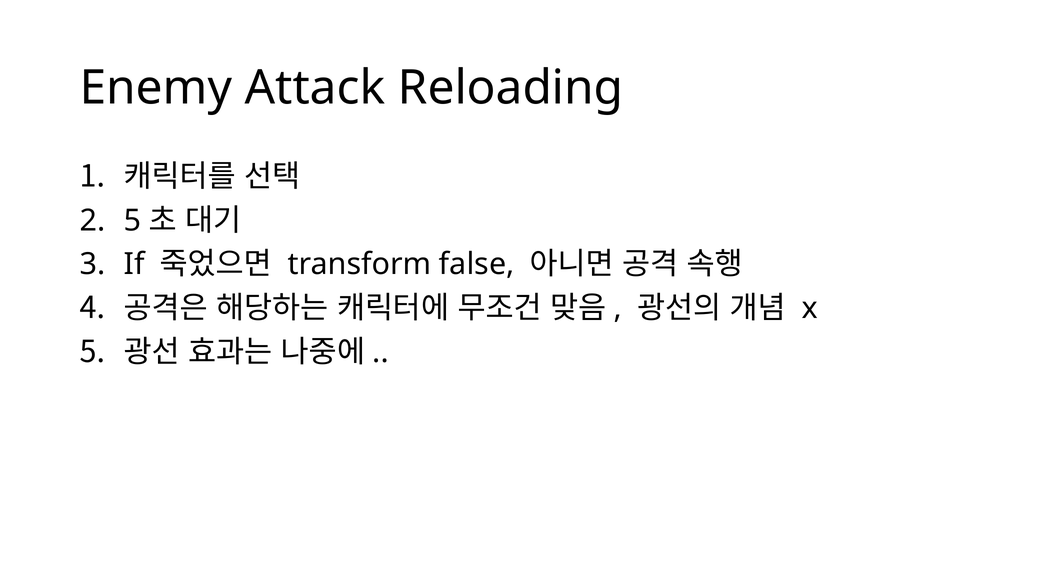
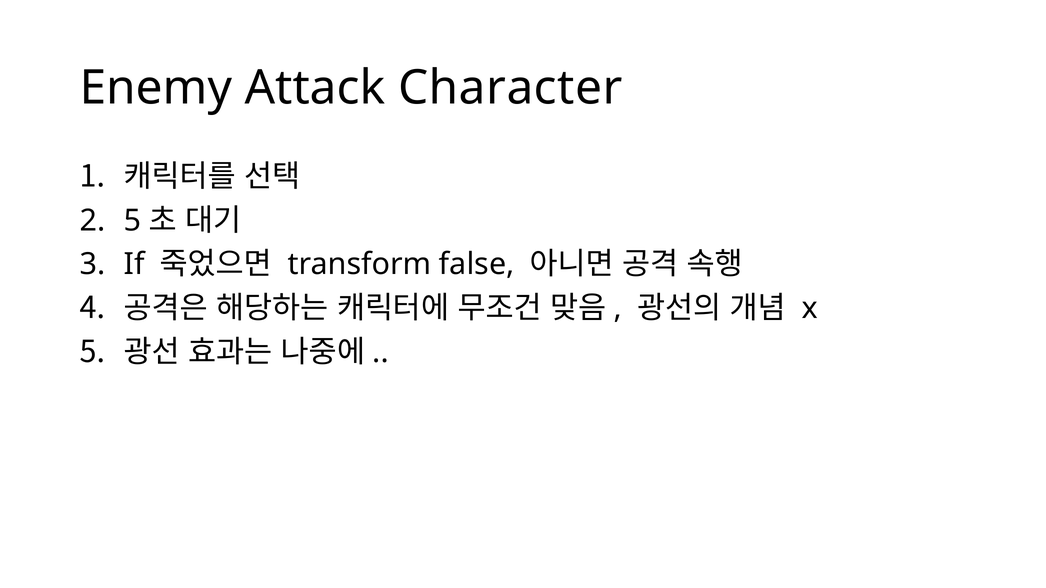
Reloading: Reloading -> Character (510, 88)
